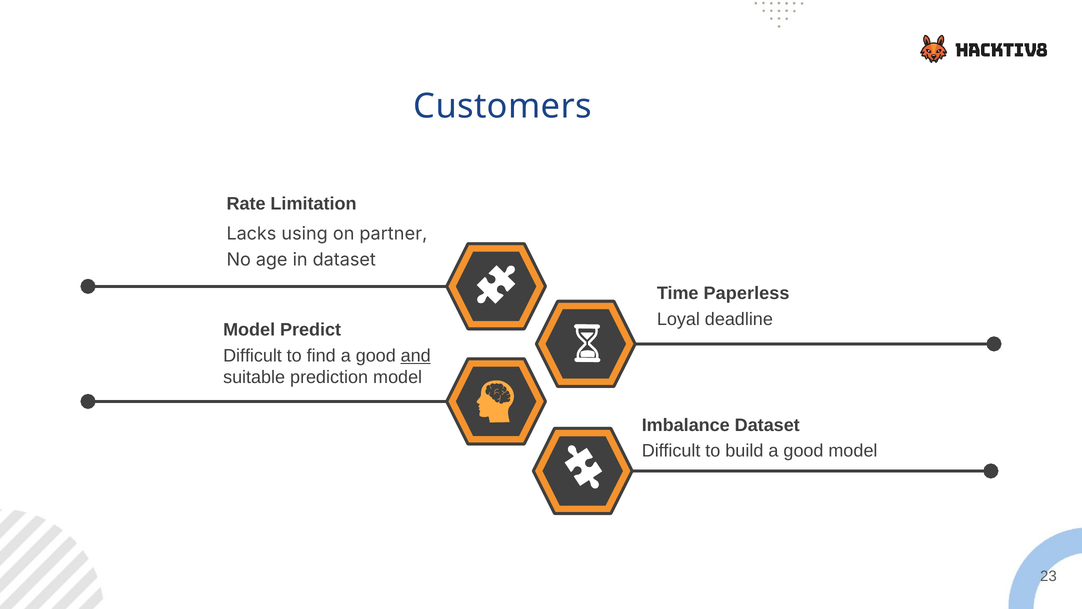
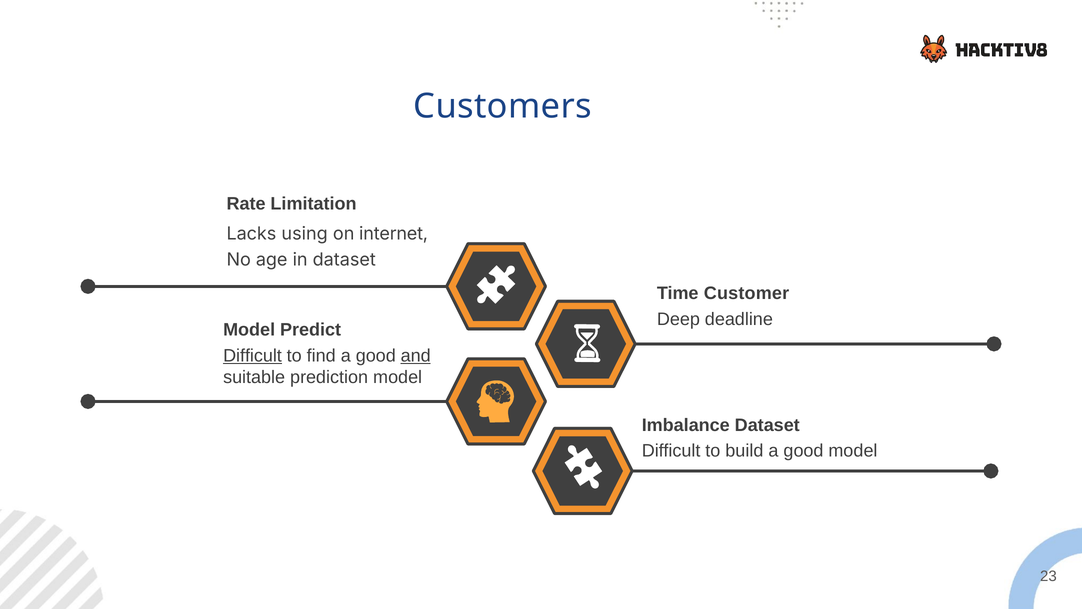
partner: partner -> internet (394, 234)
Paperless: Paperless -> Customer (747, 293)
Loyal: Loyal -> Deep (678, 319)
Difficult underline: none -> present (252, 355)
